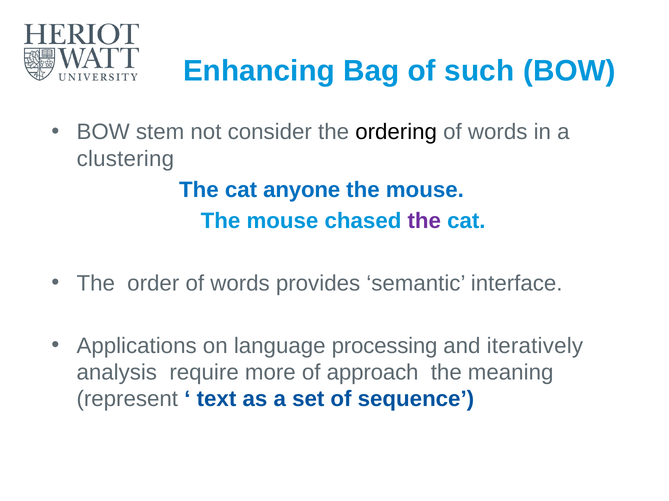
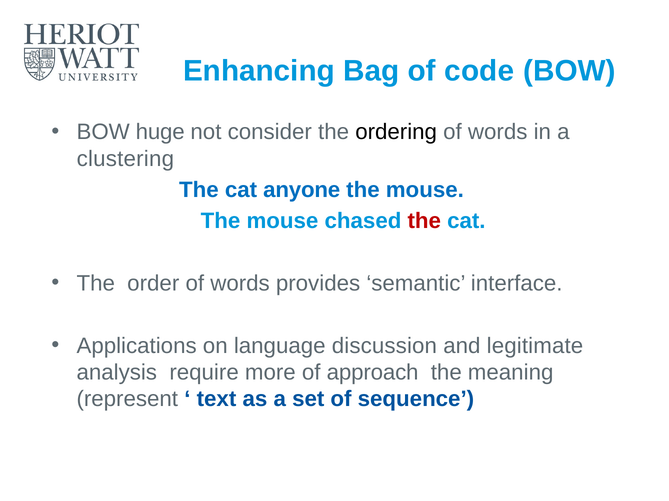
such: such -> code (479, 71)
stem: stem -> huge (160, 132)
the colour: purple -> red (424, 221)
processing: processing -> discussion (384, 346)
iteratively: iteratively -> legitimate (535, 346)
